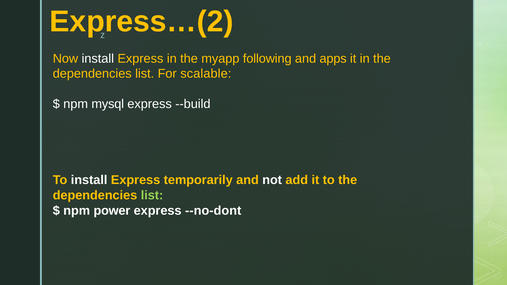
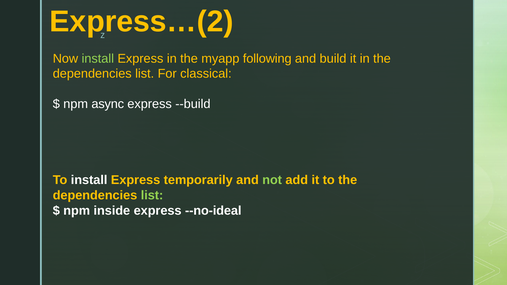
install colour: white -> light green (98, 59)
apps: apps -> build (333, 59)
scalable: scalable -> classical (206, 74)
mysql: mysql -> async (108, 104)
not colour: white -> light green (272, 180)
power: power -> inside (112, 211)
--no-dont: --no-dont -> --no-ideal (213, 211)
